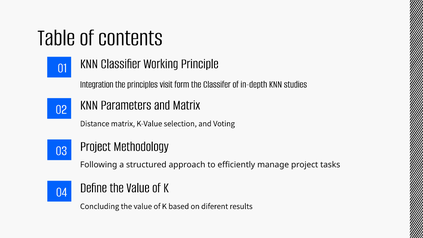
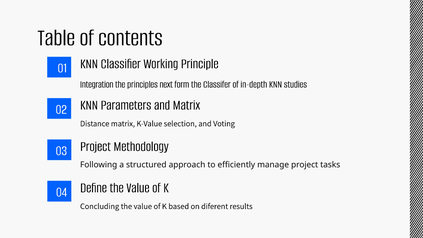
visit: visit -> next (166, 84)
